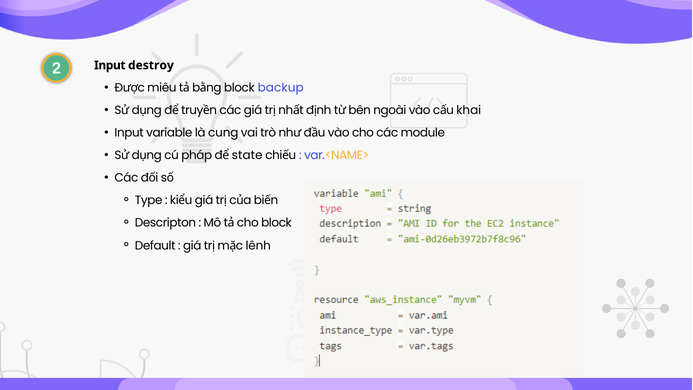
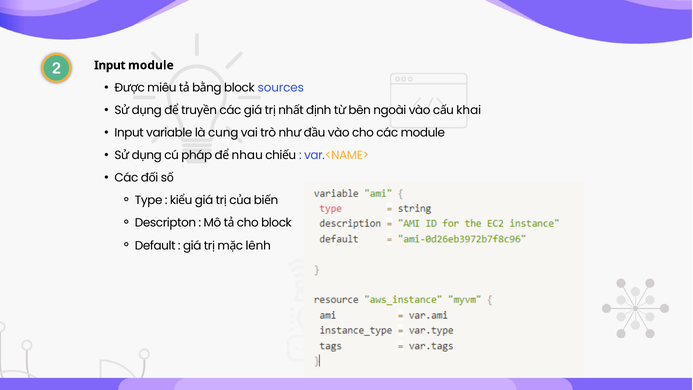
Input destroy: destroy -> module (151, 65)
backup: backup -> sources (281, 88)
state: state -> nhau (247, 155)
